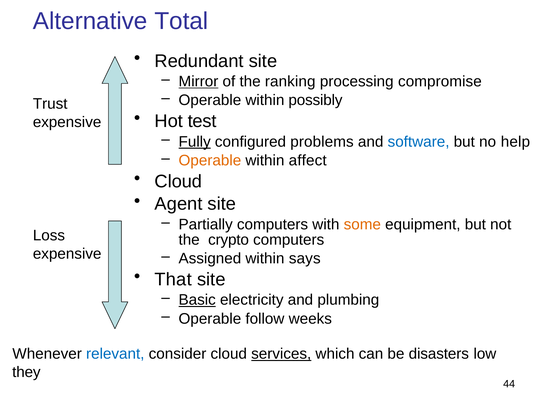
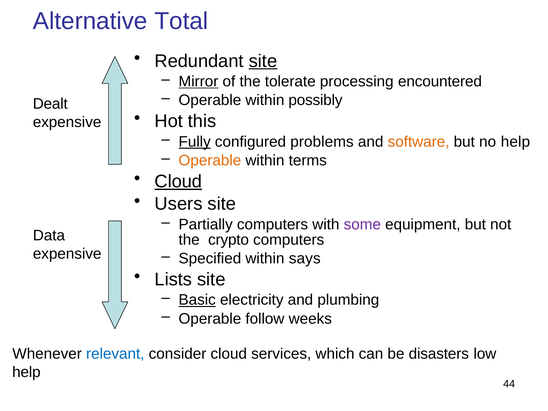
site underline: none -> present (263, 61)
ranking: ranking -> tolerate (290, 81)
compromise: compromise -> encountered (440, 81)
Trust: Trust -> Dealt (50, 104)
test: test -> this (202, 121)
software colour: blue -> orange (419, 142)
affect: affect -> terms (308, 160)
Cloud underline: none -> present (178, 181)
Agent: Agent -> Users (179, 204)
some colour: orange -> purple (362, 225)
Loss: Loss -> Data (49, 236)
Assigned: Assigned -> Specified (210, 258)
That: That -> Lists (173, 279)
services underline: present -> none (281, 354)
they: they -> help (26, 372)
